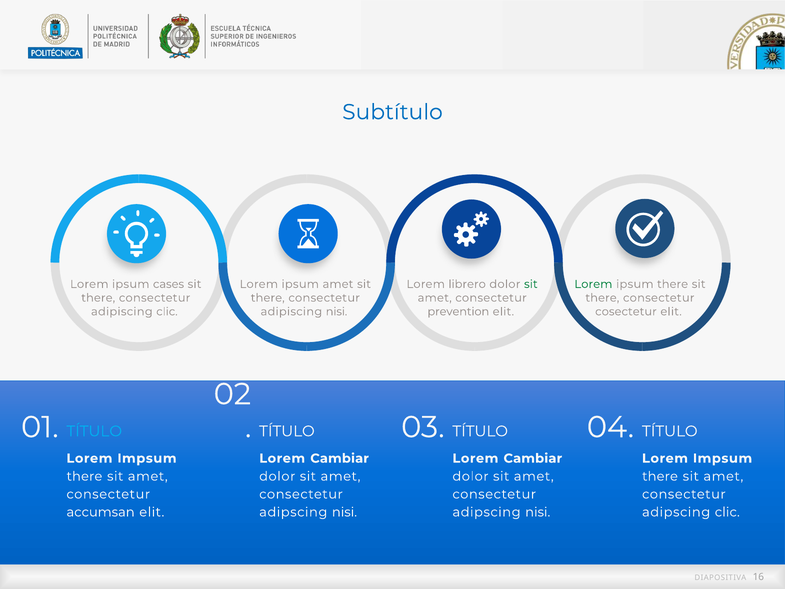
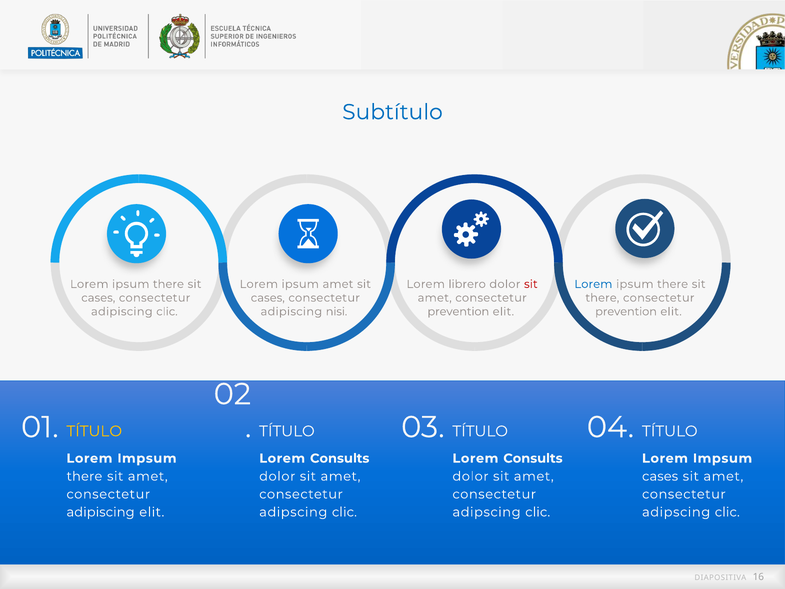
cases: cases -> there (168, 284)
sit colour: green -> red (531, 284)
Lorem colour: green -> blue (593, 284)
there: there -> cases (98, 298)
there: there -> cases (268, 298)
cosectetur: cosectetur -> prevention (626, 311)
TÍTULO colour: light blue -> yellow (94, 431)
Cambiar: Cambiar -> Consults (340, 458)
Cambiar: Cambiar -> Consults (533, 458)
there: there -> cases (660, 476)
accumsan: accumsan -> adipiscing (101, 512)
nisi: nisi -> clic (344, 512)
nisi: nisi -> clic (538, 512)
